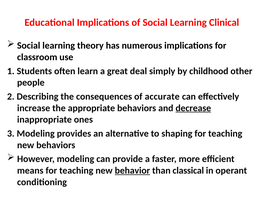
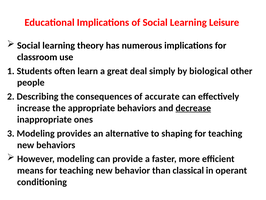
Clinical: Clinical -> Leisure (224, 22)
childhood: childhood -> biological (209, 71)
behavior underline: present -> none (132, 170)
